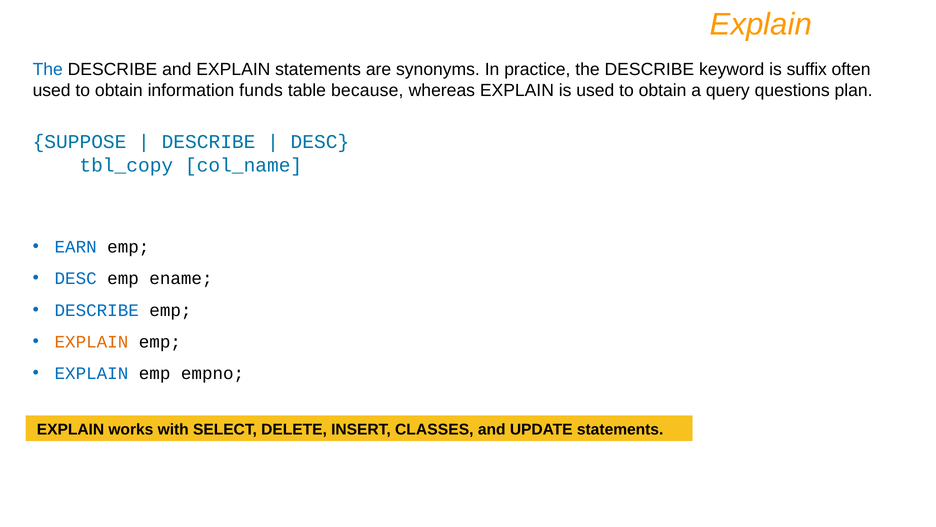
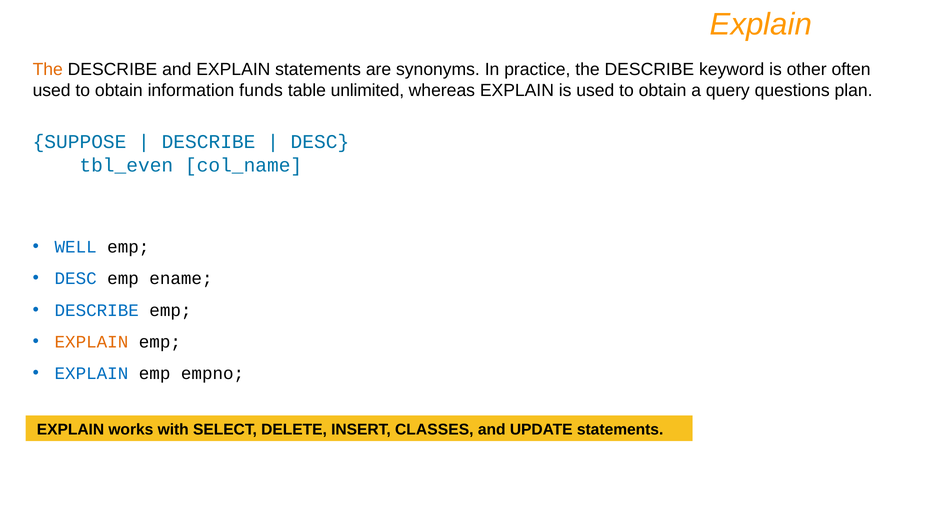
The colour: blue -> orange (48, 69)
suffix: suffix -> other (807, 69)
because: because -> unlimited (367, 90)
tbl_copy: tbl_copy -> tbl_even (126, 165)
EARN: EARN -> WELL (76, 247)
